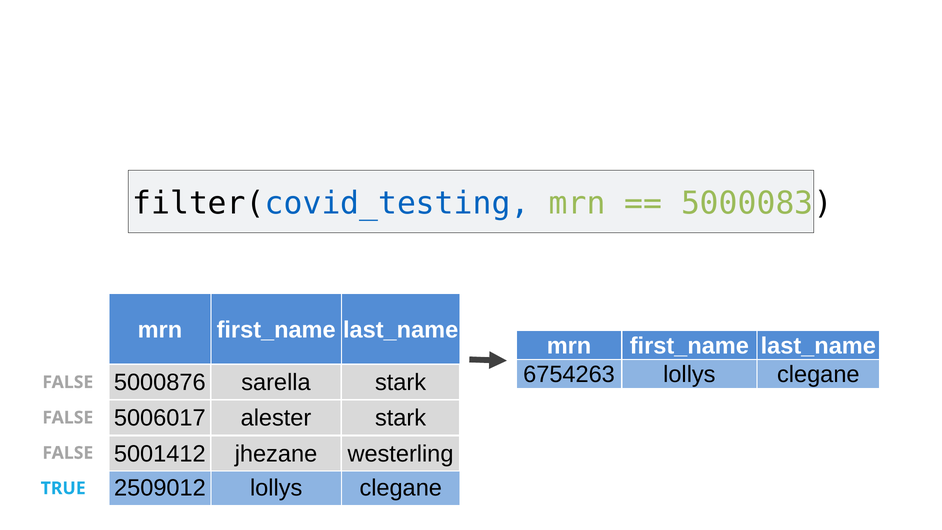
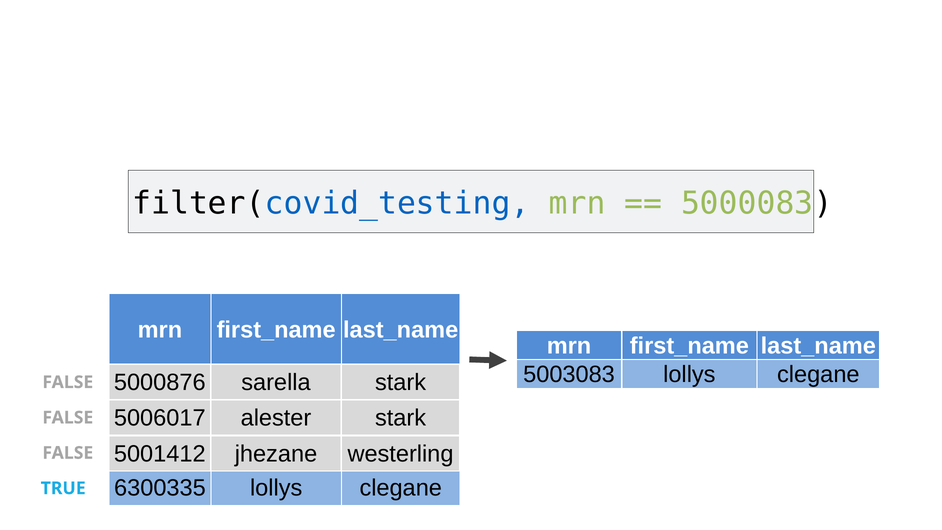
6754263: 6754263 -> 5003083 (569, 374)
2509012: 2509012 -> 6300335 (160, 488)
